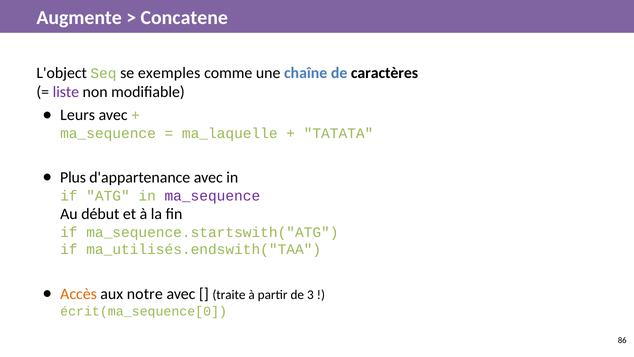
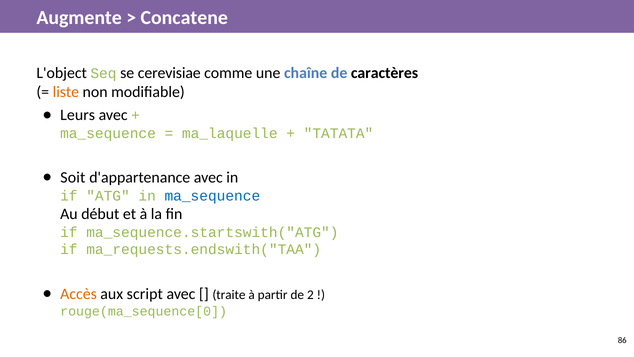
exemples: exemples -> cerevisiae (169, 73)
liste colour: purple -> orange (66, 92)
Plus: Plus -> Soit (73, 177)
ma_sequence colour: purple -> blue (212, 196)
ma_utilisés.endswith("TAA: ma_utilisés.endswith("TAA -> ma_requests.endswith("TAA (204, 249)
notre: notre -> script (145, 294)
3: 3 -> 2 (310, 294)
écrit(ma_sequence[0: écrit(ma_sequence[0 -> rouge(ma_sequence[0 (144, 311)
